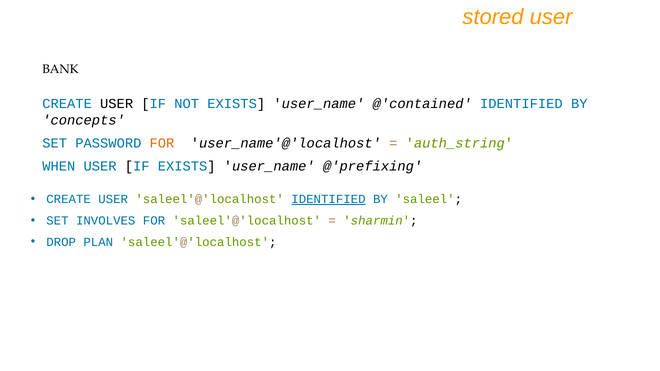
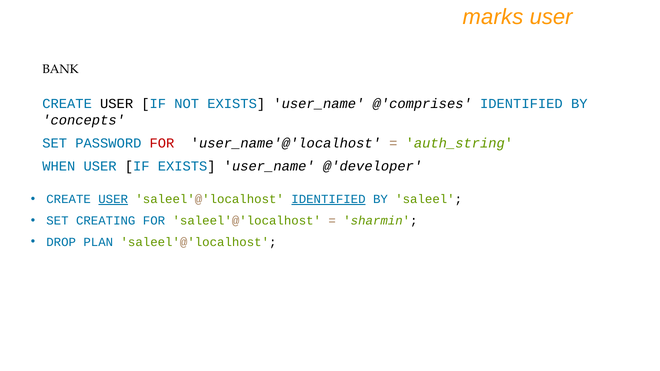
stored: stored -> marks (493, 17)
@'contained: @'contained -> @'comprises (422, 104)
FOR colour: orange -> red (162, 143)
@'prefixing: @'prefixing -> @'developer (373, 166)
USER underline: none -> present (113, 199)
INVOLVES: INVOLVES -> CREATING (106, 221)
